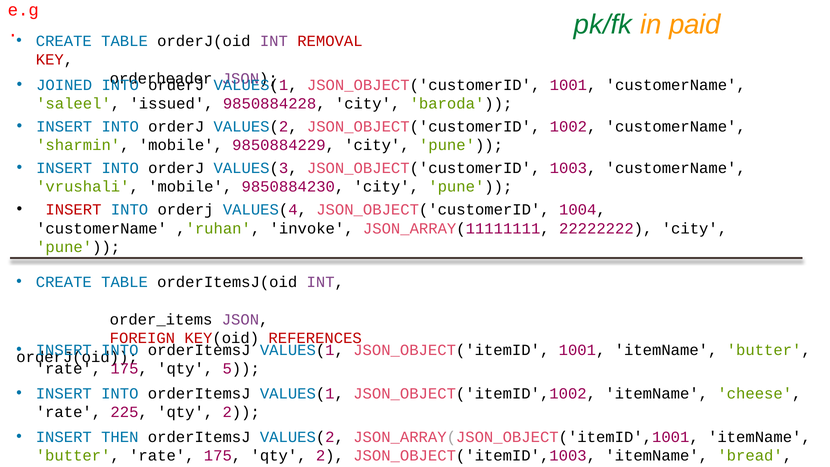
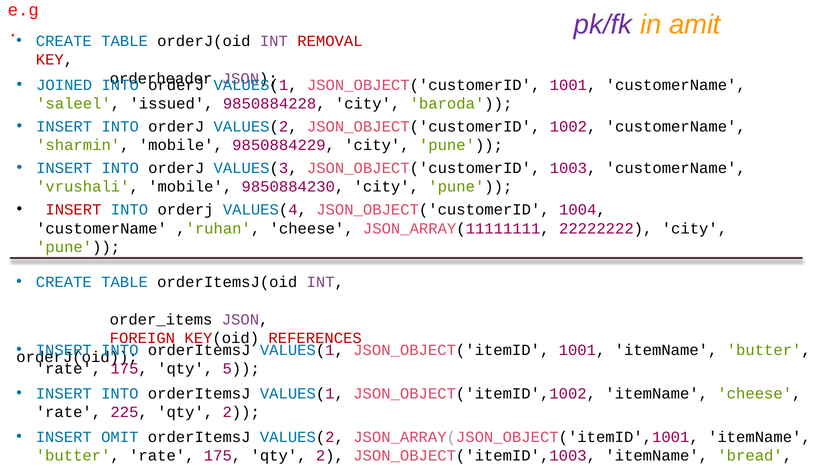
pk/fk colour: green -> purple (603, 25)
paid: paid -> amit (695, 25)
,'ruhan invoke: invoke -> cheese (312, 228)
THEN: THEN -> OMIT (120, 437)
